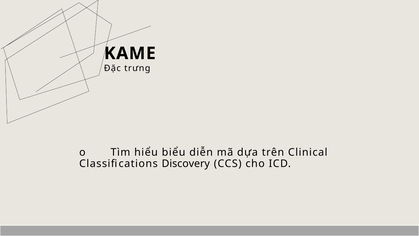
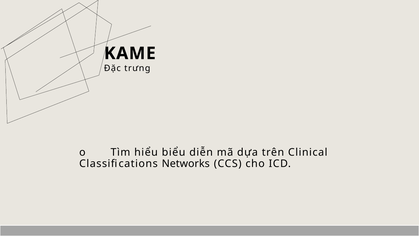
Discovery: Discovery -> Networks (186, 164)
